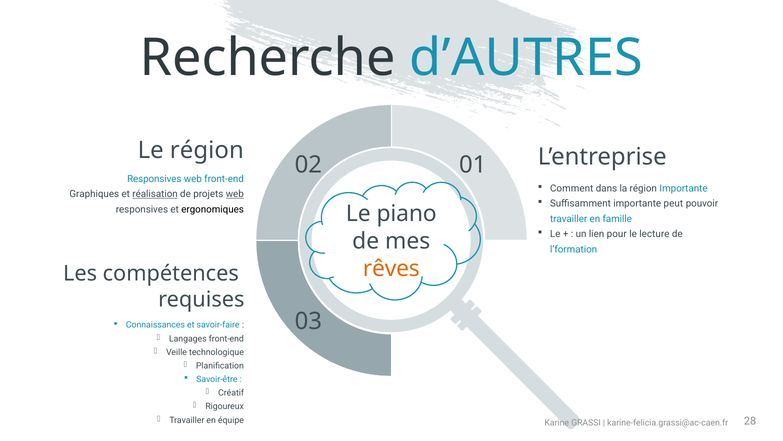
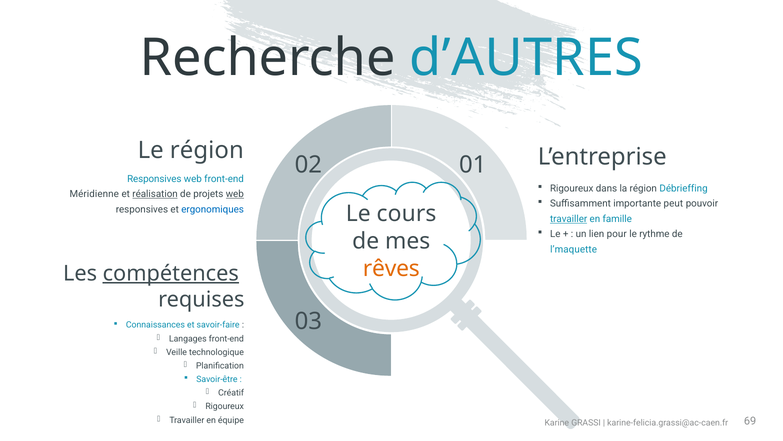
Comment: Comment -> Rigoureux (572, 188)
région Importante: Importante -> Débrieffing (684, 188)
Graphiques: Graphiques -> Méridienne (94, 194)
ergonomiques colour: black -> blue (213, 209)
piano: piano -> cours (406, 214)
travailler underline: none -> present (569, 219)
lecture: lecture -> rythme (654, 234)
l’formation: l’formation -> l’maquette (574, 249)
compétences underline: none -> present (171, 273)
28: 28 -> 69 (750, 421)
